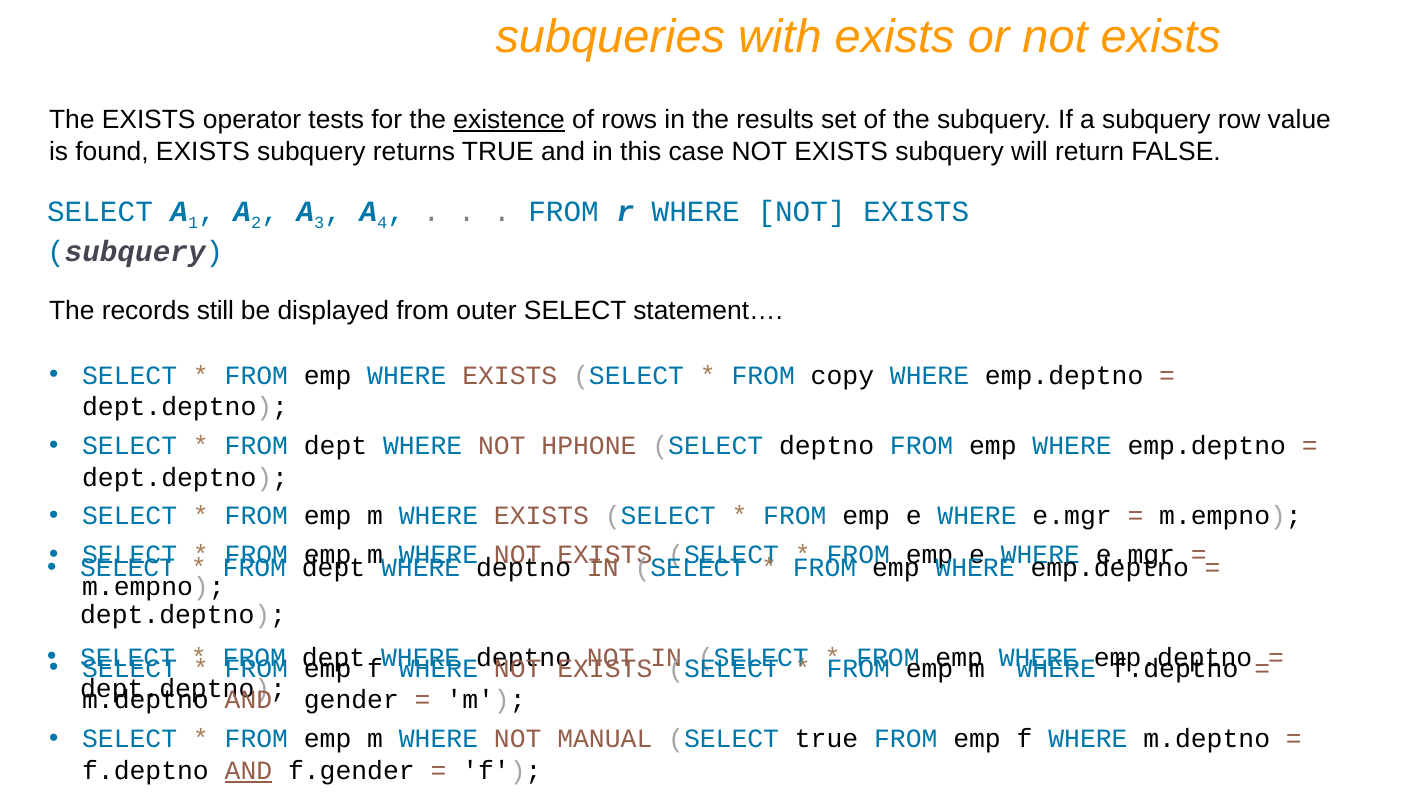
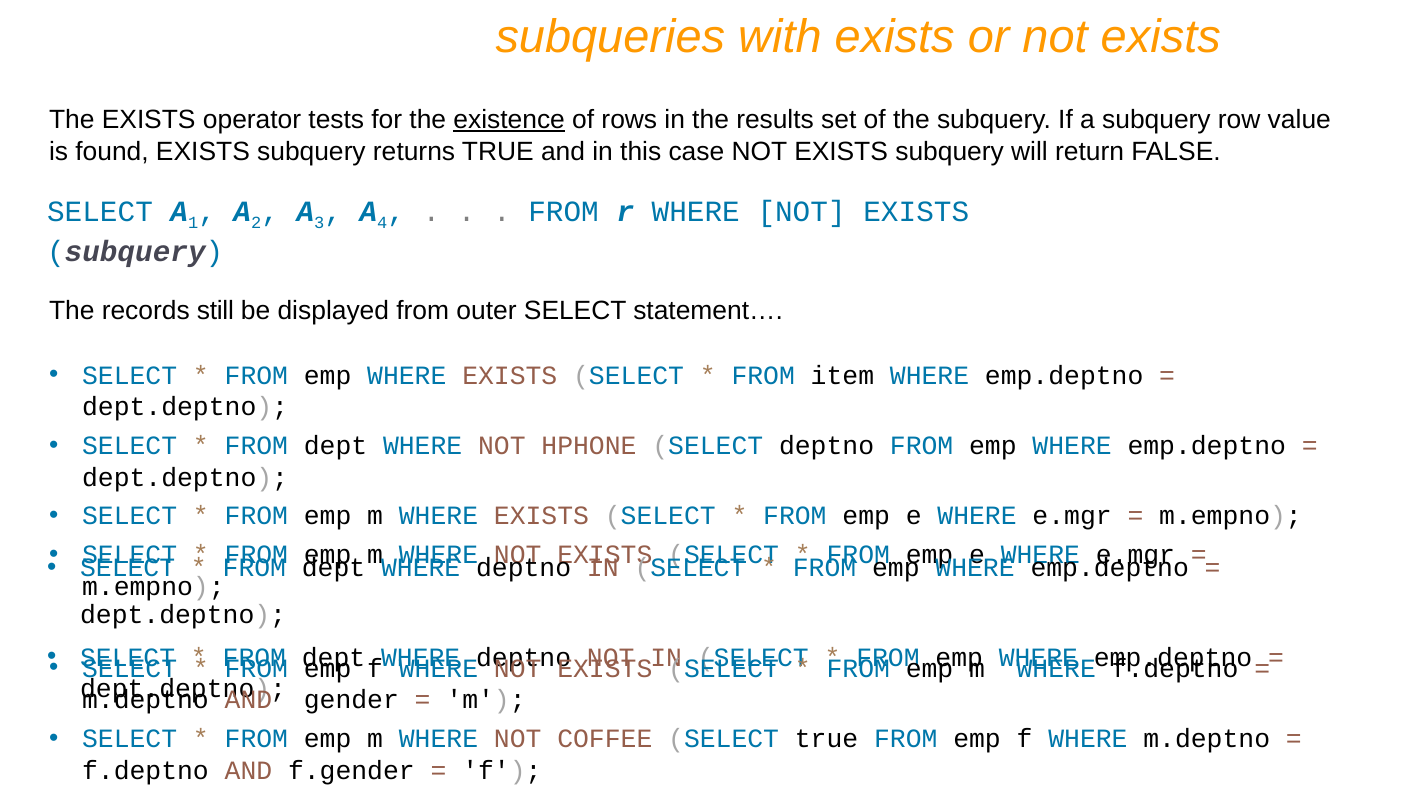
copy: copy -> item (842, 375)
MANUAL: MANUAL -> COFFEE (605, 739)
AND underline: present -> none (248, 770)
